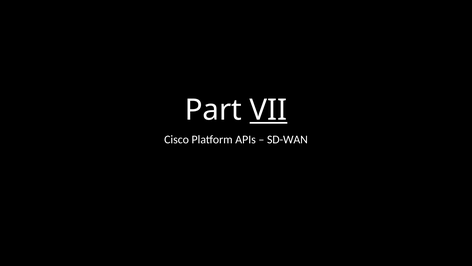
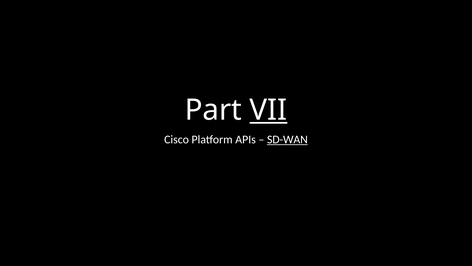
SD-WAN underline: none -> present (287, 139)
